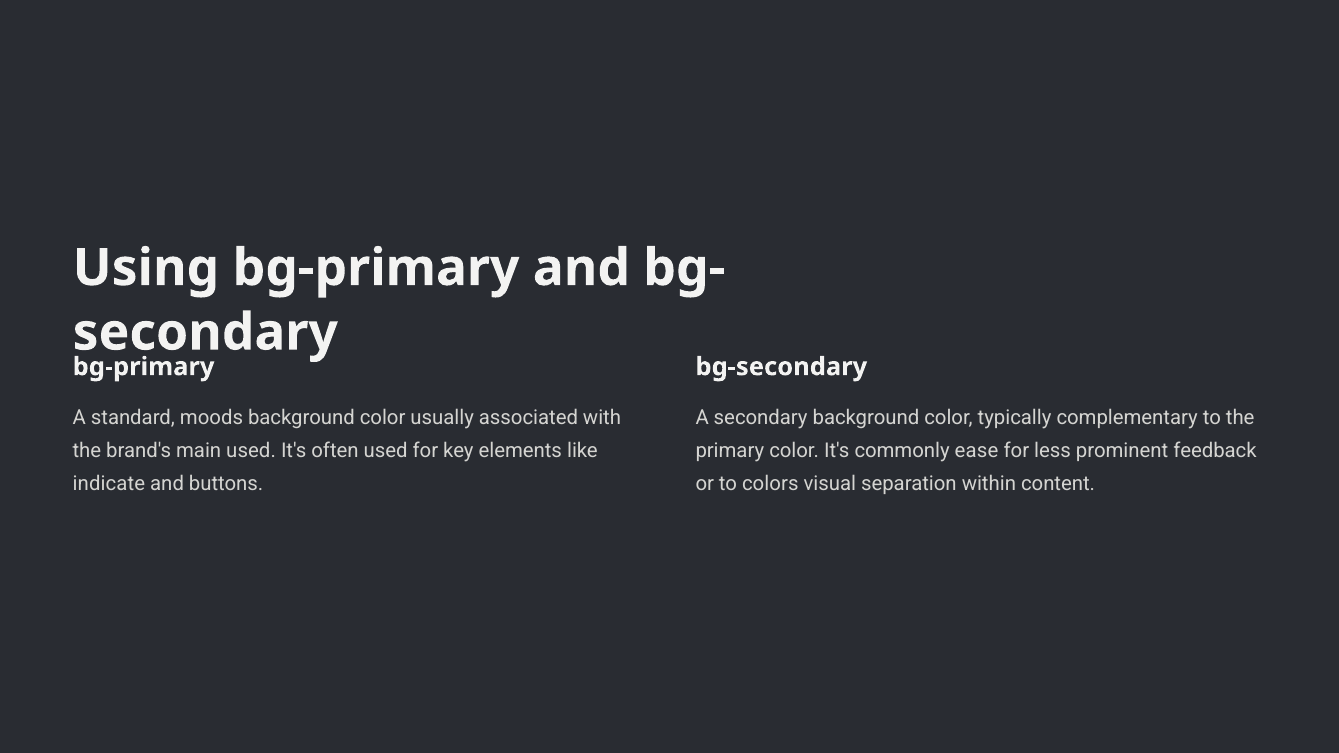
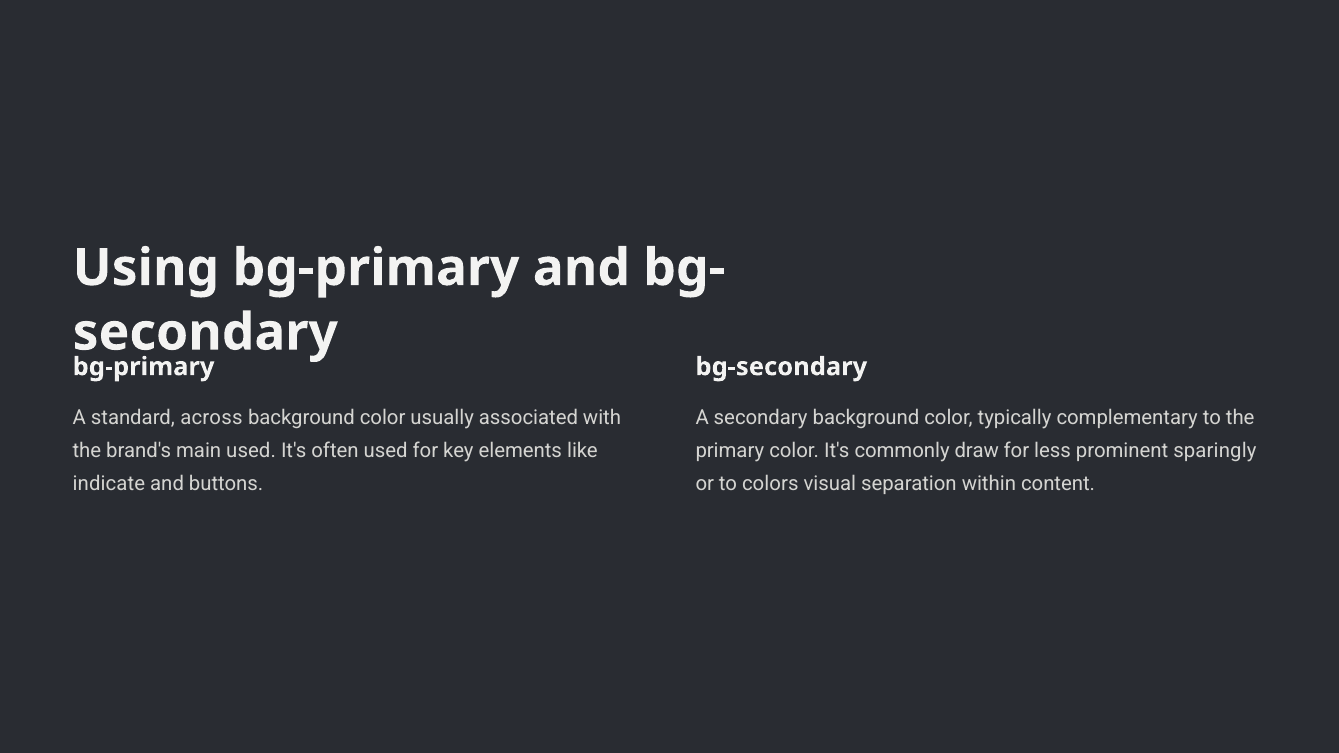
moods: moods -> across (211, 418)
ease: ease -> draw (977, 451)
feedback: feedback -> sparingly (1215, 451)
